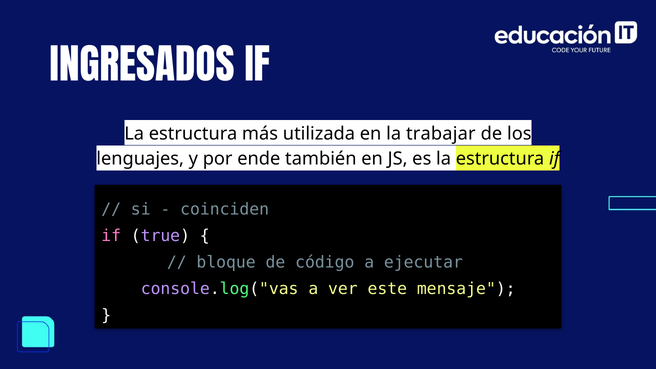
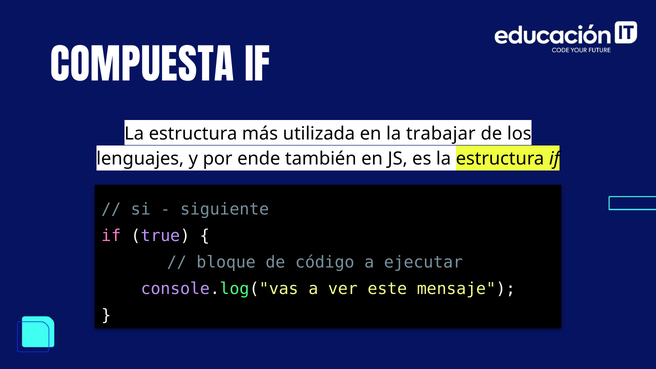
INGRESADOS: INGRESADOS -> COMPUESTA (142, 67)
coinciden: coinciden -> siguiente (225, 209)
